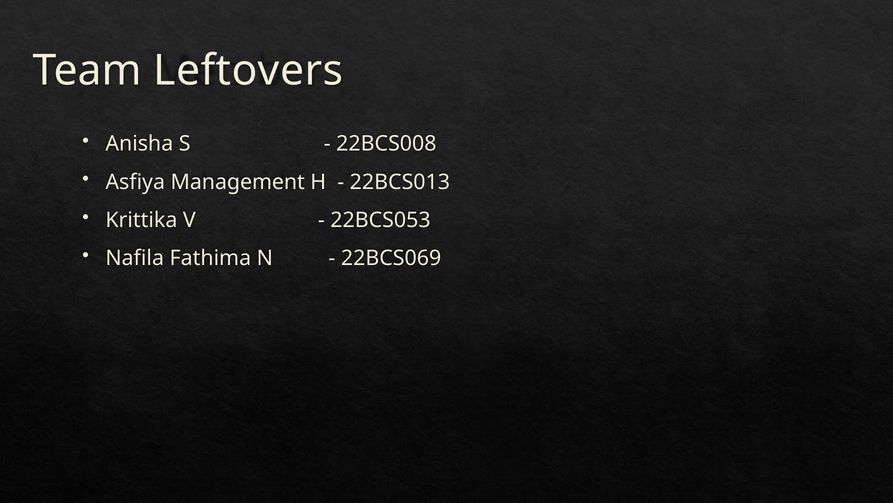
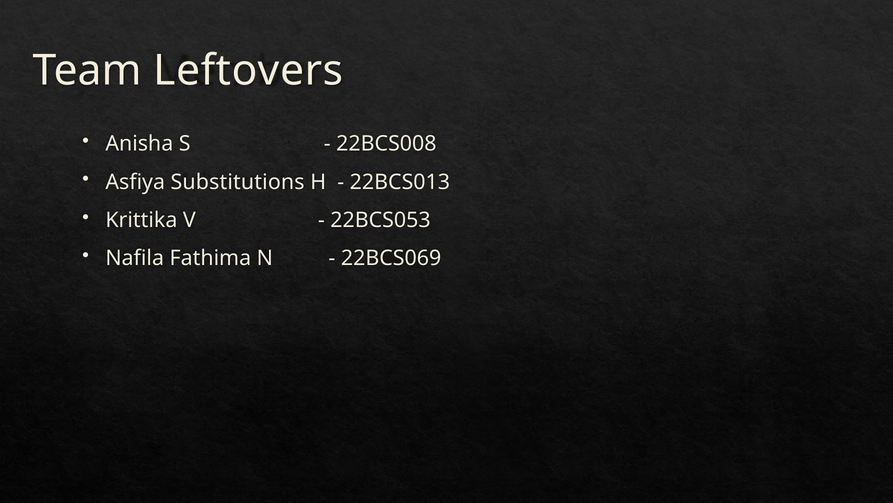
Management: Management -> Substitutions (238, 182)
